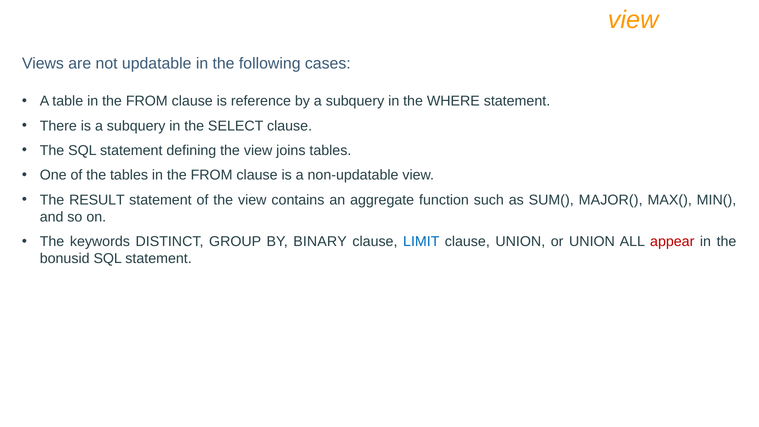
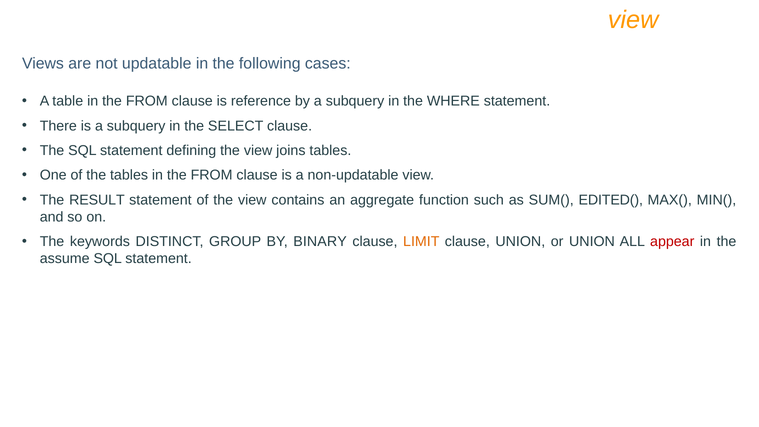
MAJOR(: MAJOR( -> EDITED( (611, 200)
LIMIT colour: blue -> orange (421, 242)
bonusid: bonusid -> assume (65, 259)
